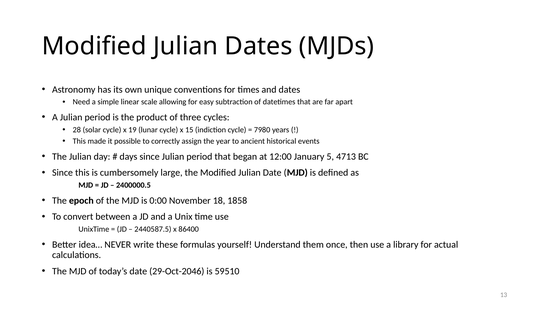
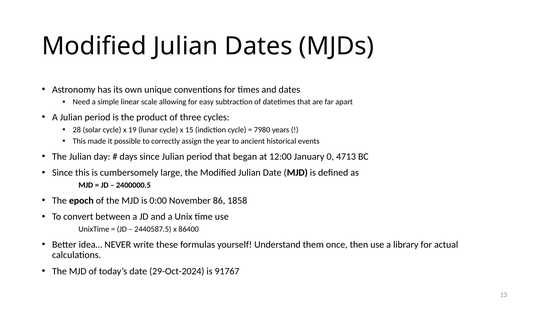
5: 5 -> 0 (330, 156)
18: 18 -> 86 (219, 200)
29-Oct-2046: 29-Oct-2046 -> 29-Oct-2024 (177, 271)
59510: 59510 -> 91767 (227, 271)
